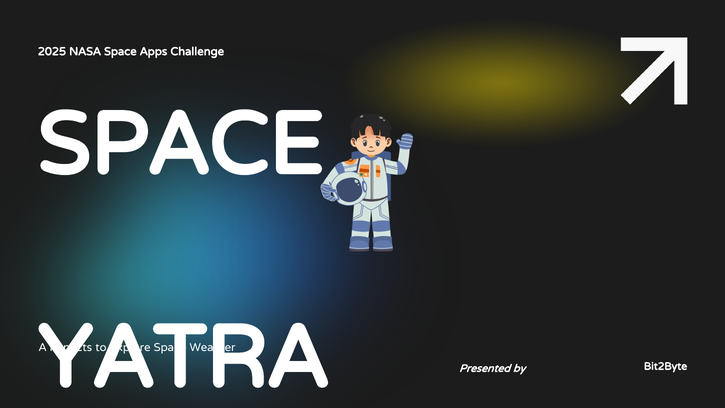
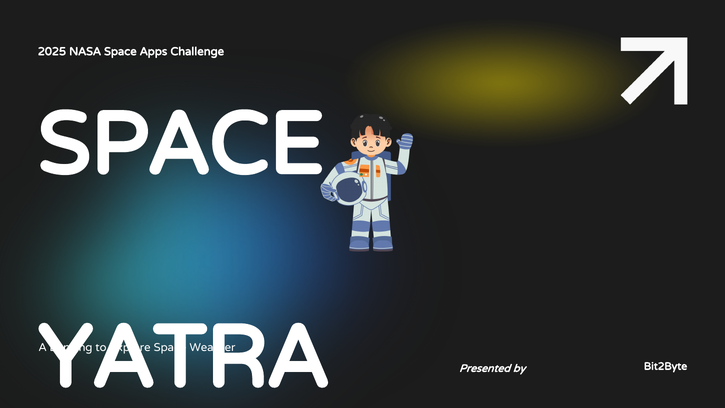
Impacts: Impacts -> Banking (71, 346)
